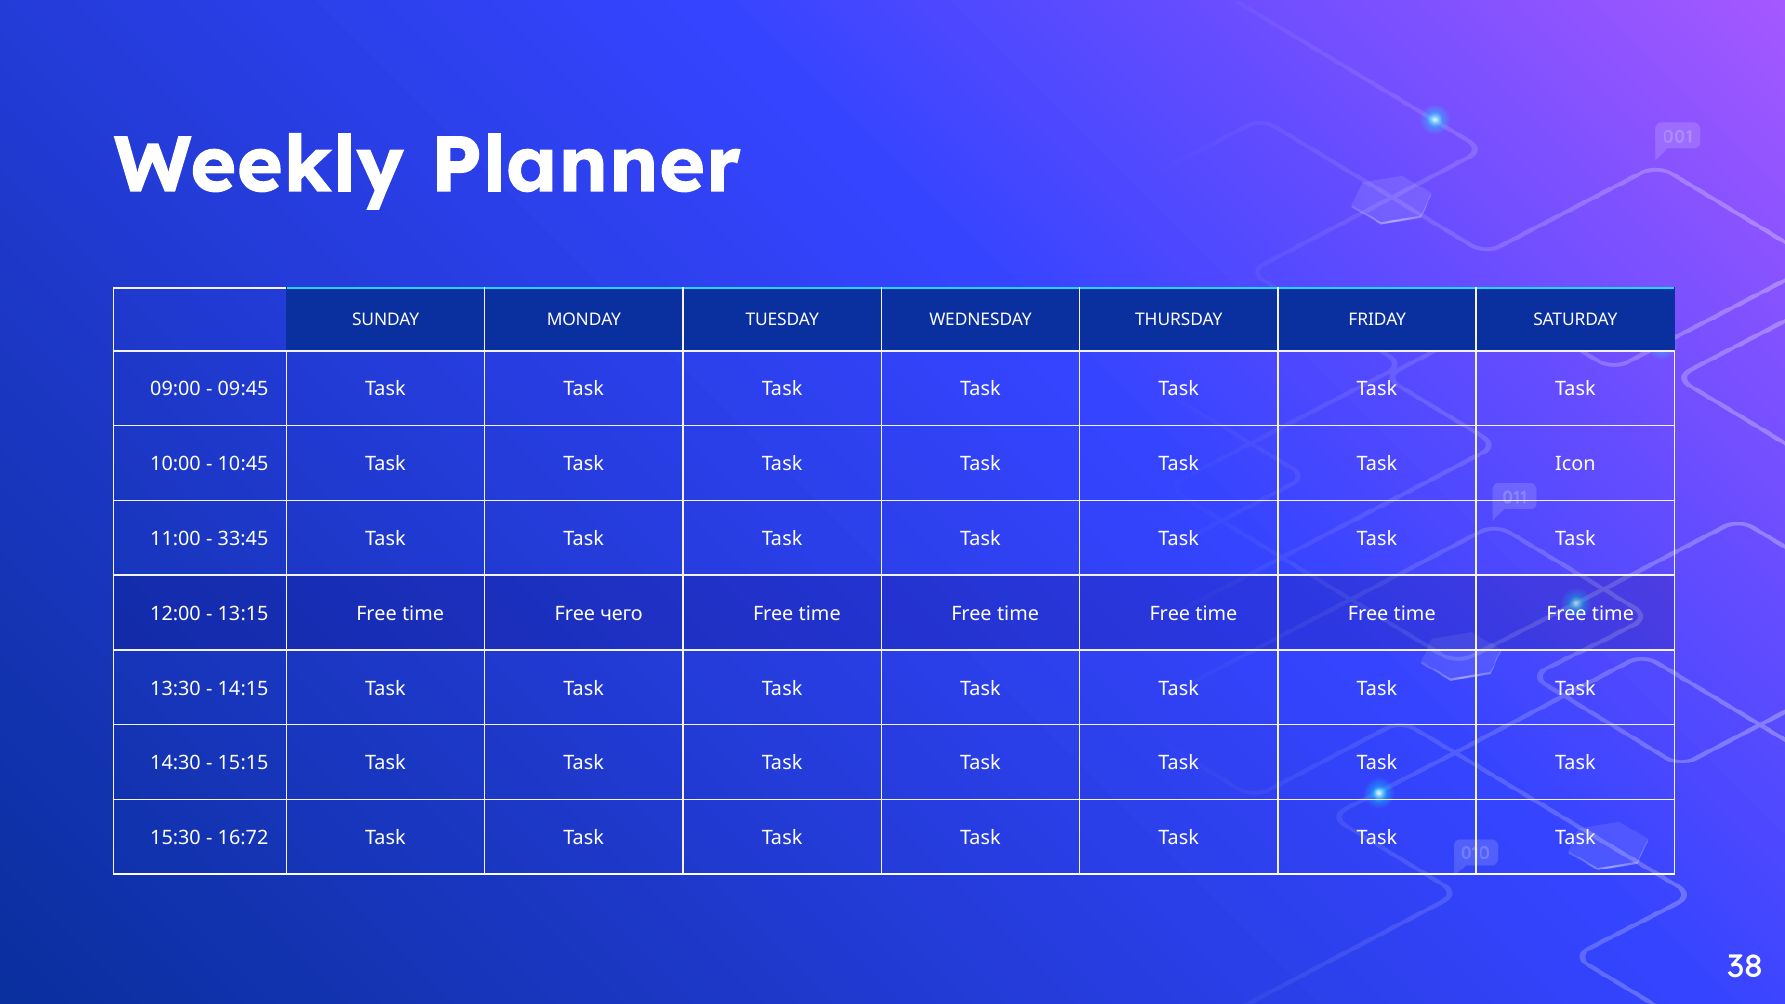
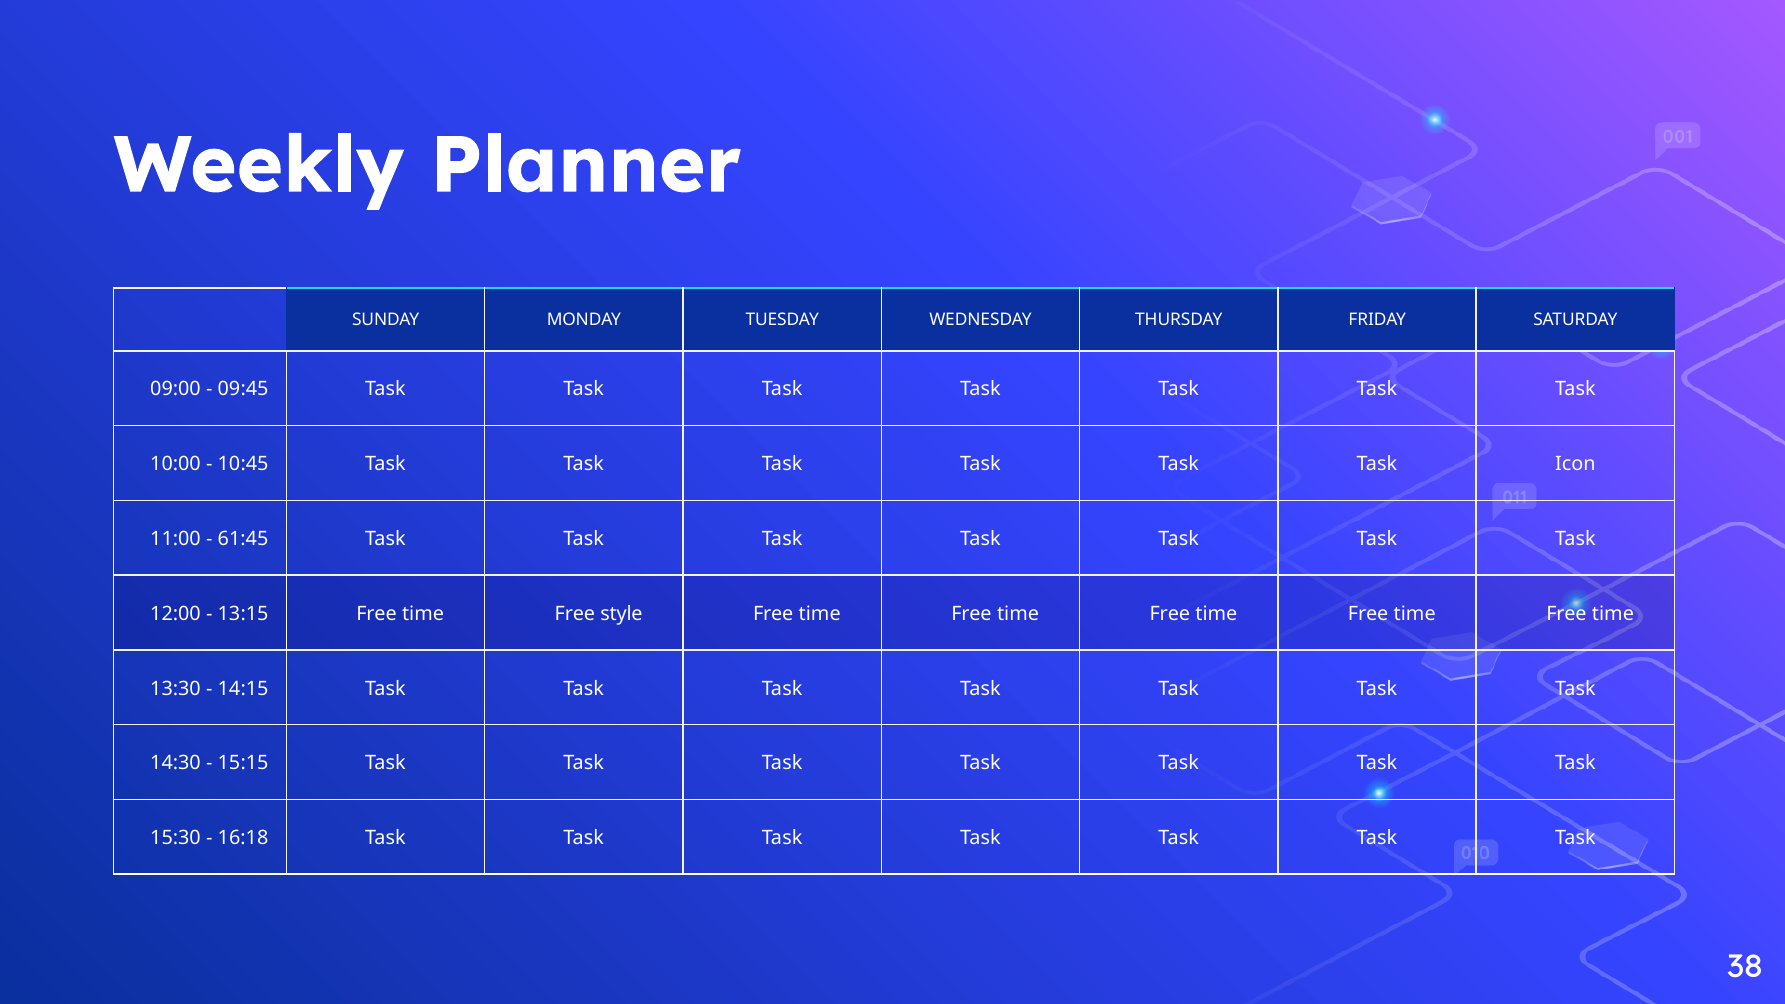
33:45: 33:45 -> 61:45 (243, 539)
чего: чего -> style (622, 614)
16:72: 16:72 -> 16:18 (243, 838)
